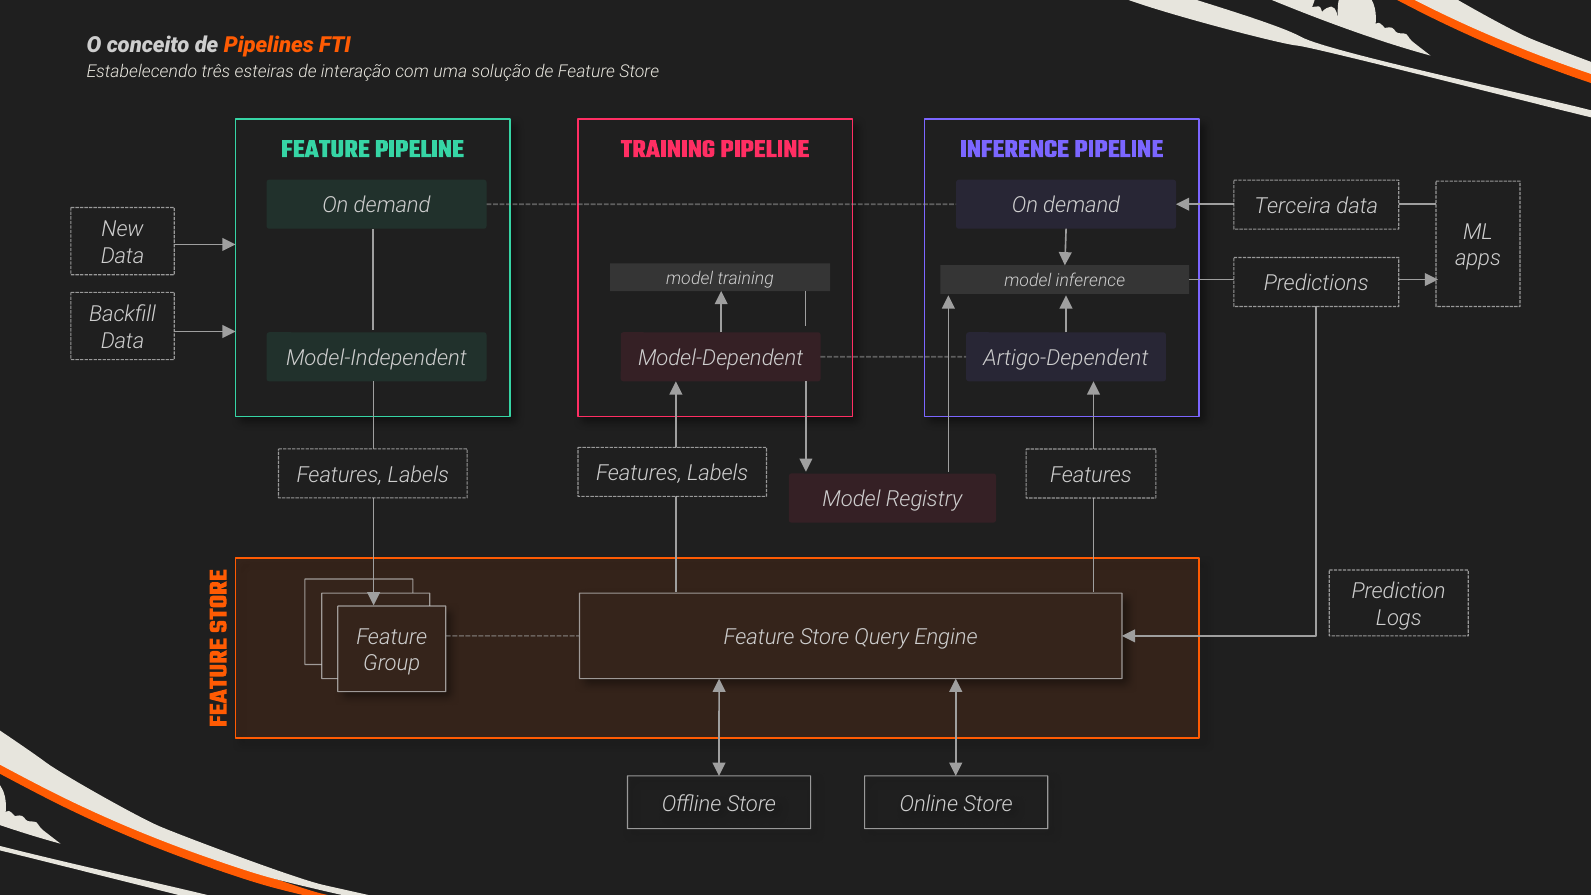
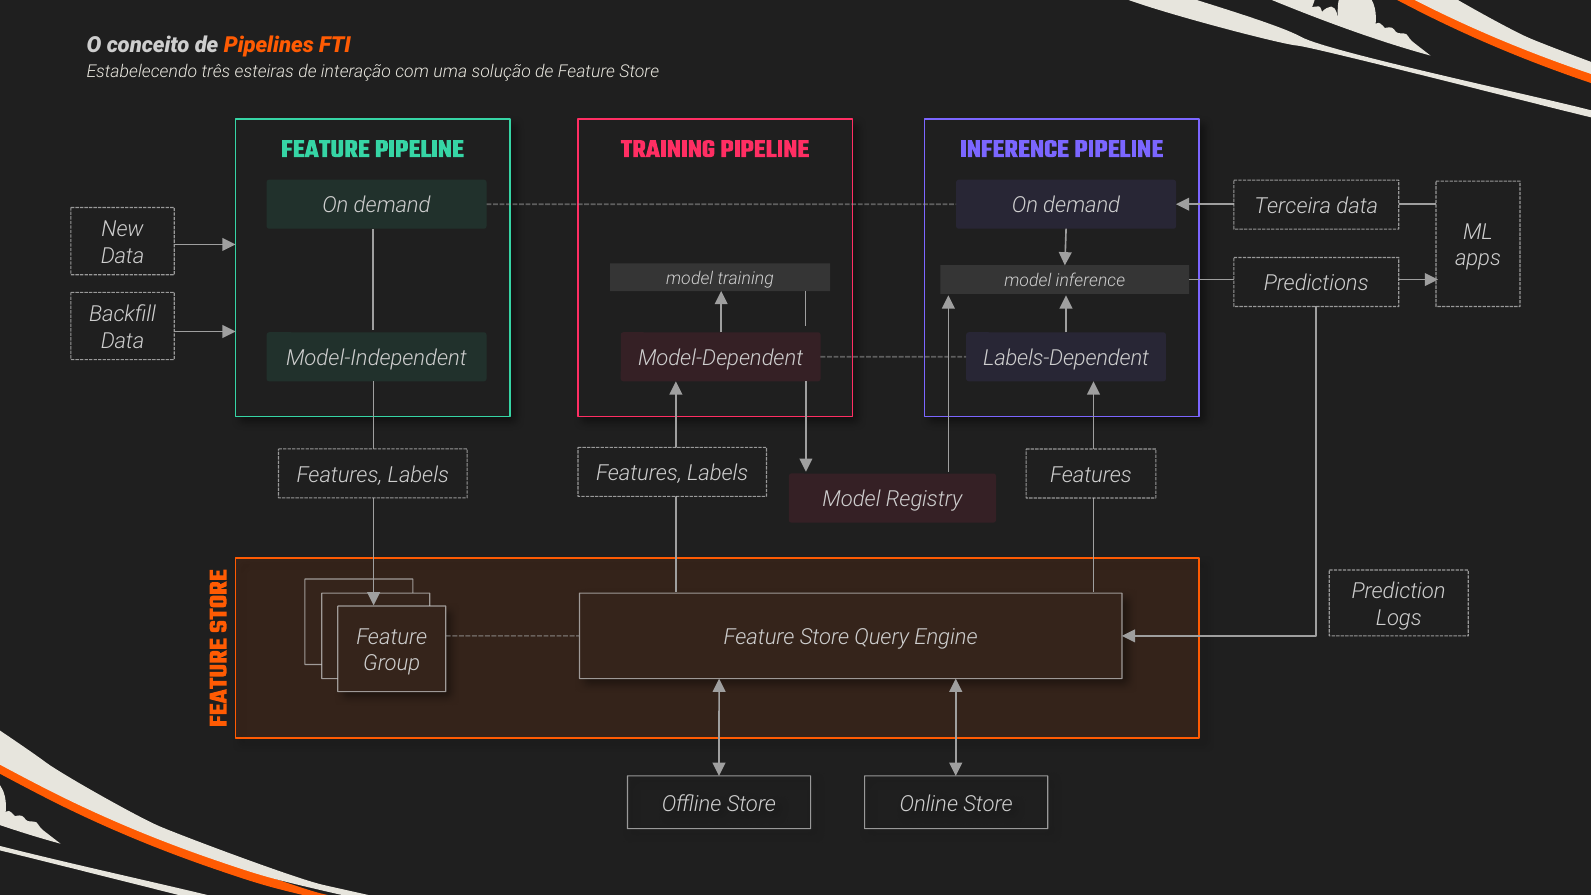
Artigo-Dependent: Artigo-Dependent -> Labels-Dependent (1066, 358)
